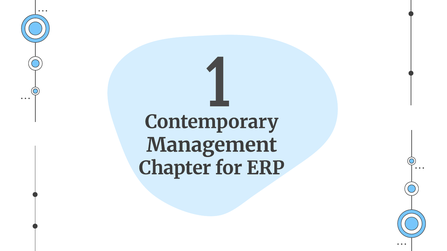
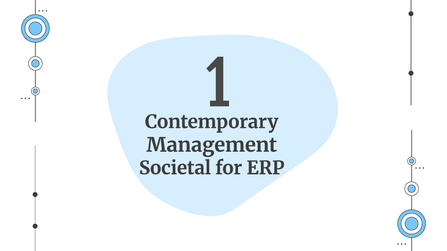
Chapter: Chapter -> Societal (175, 168)
